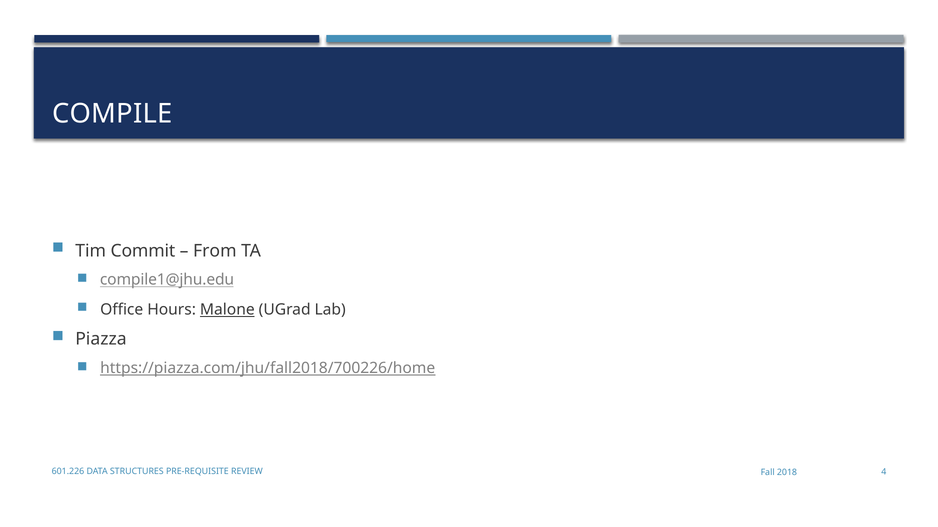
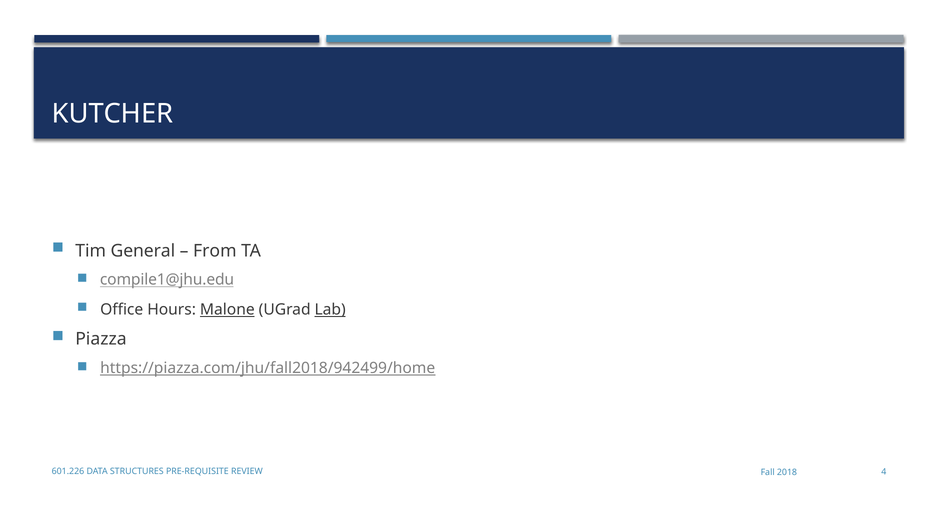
COMPILE: COMPILE -> KUTCHER (113, 114)
Commit: Commit -> General (143, 251)
Lab underline: none -> present (330, 310)
https://piazza.com/jhu/fall2018/700226/home: https://piazza.com/jhu/fall2018/700226/home -> https://piazza.com/jhu/fall2018/942499/home (268, 368)
